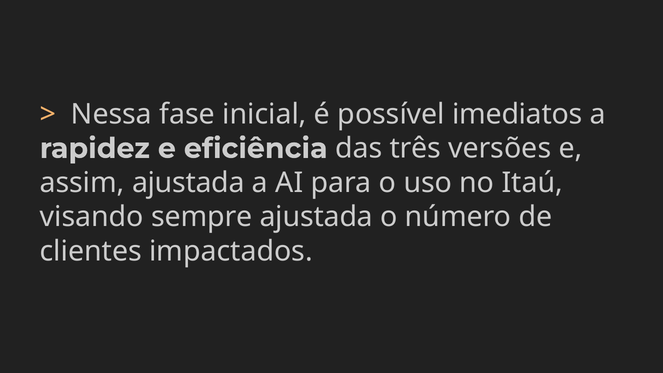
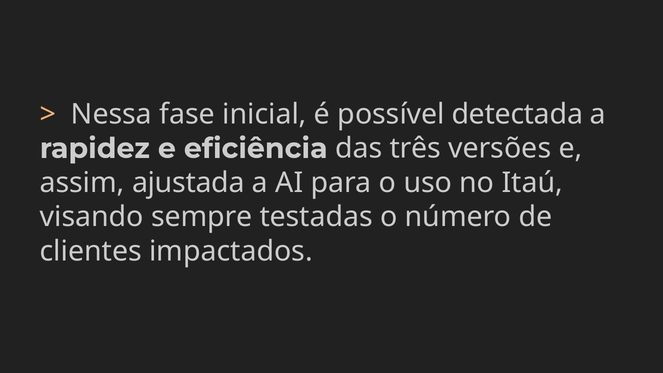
imediatos: imediatos -> detectada (517, 114)
sempre ajustada: ajustada -> testadas (316, 217)
